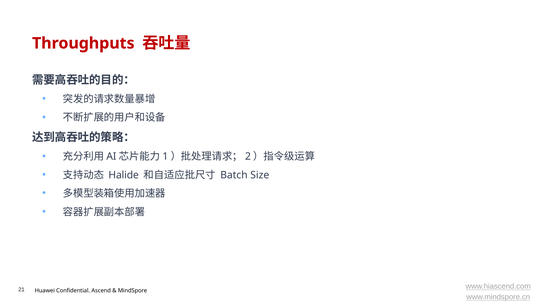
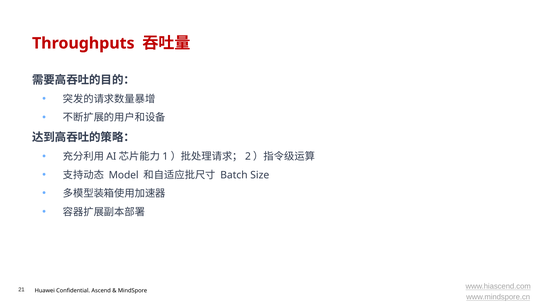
Halide: Halide -> Model (124, 175)
